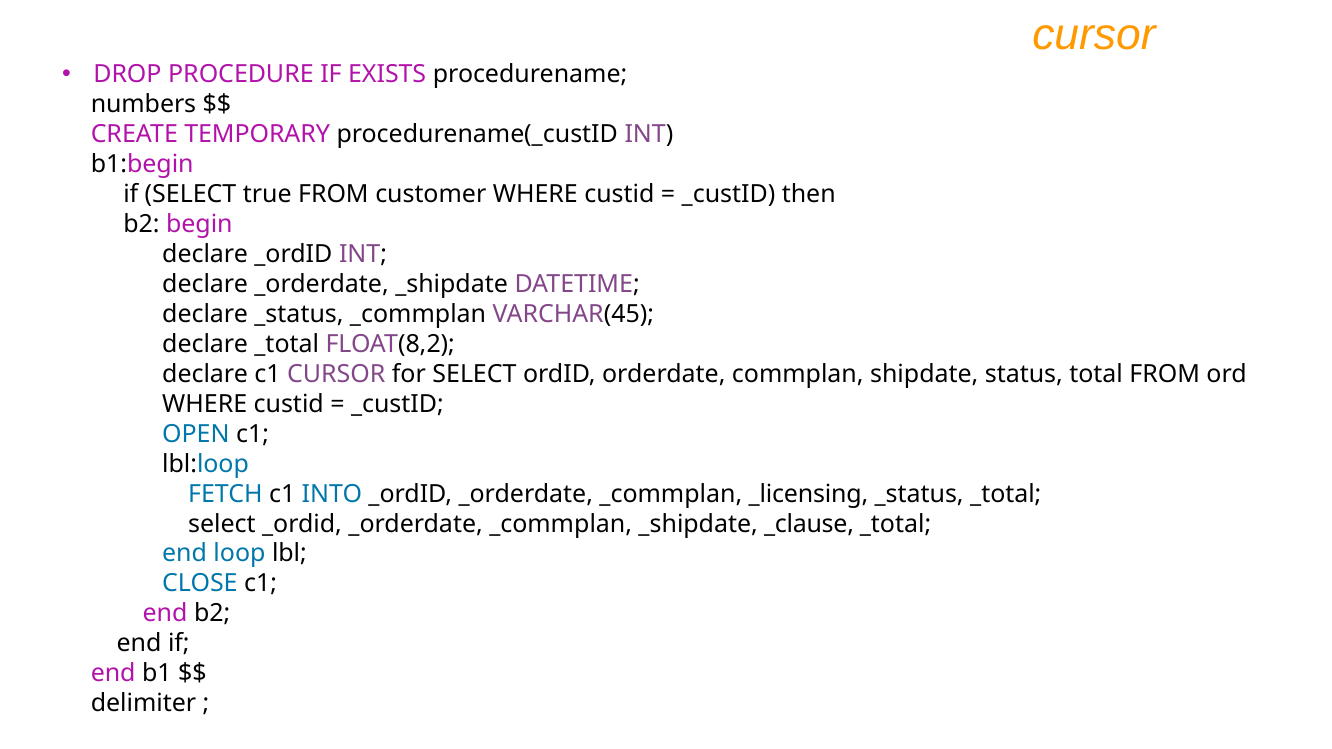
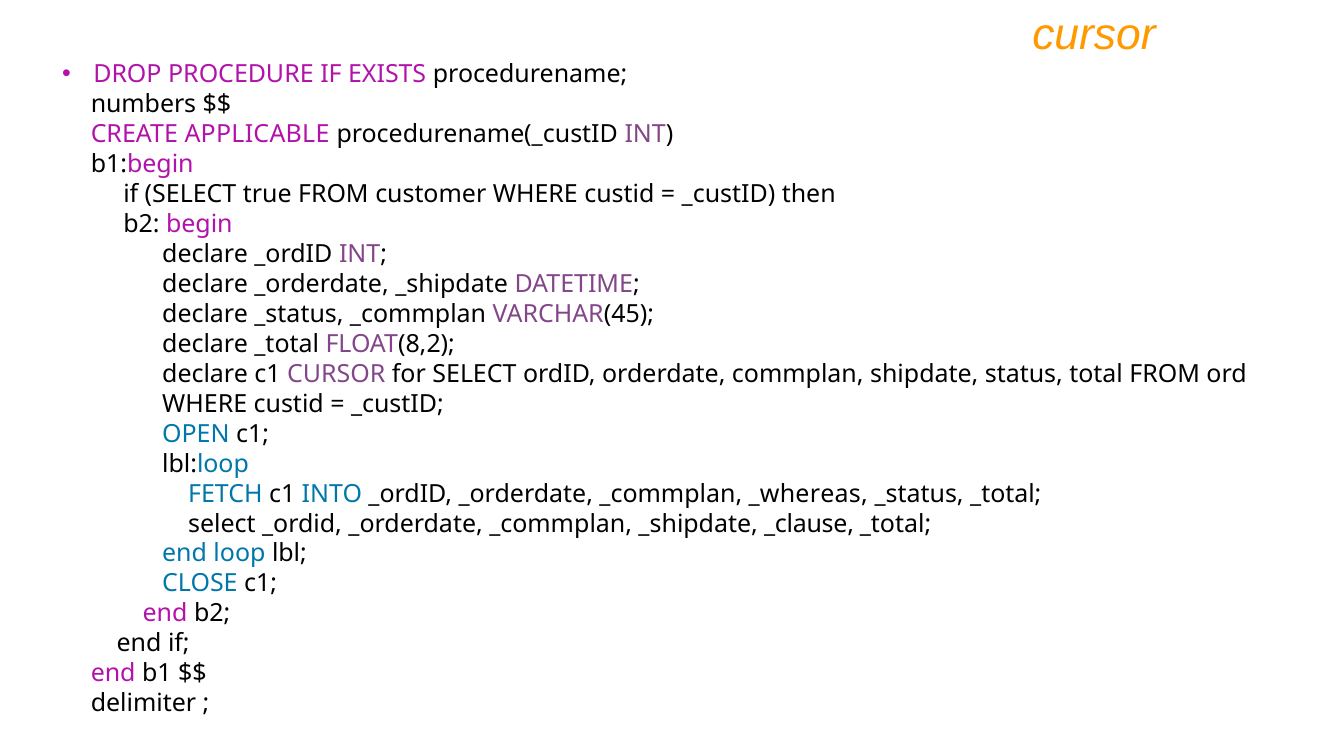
TEMPORARY: TEMPORARY -> APPLICABLE (257, 134)
_licensing: _licensing -> _whereas (808, 494)
